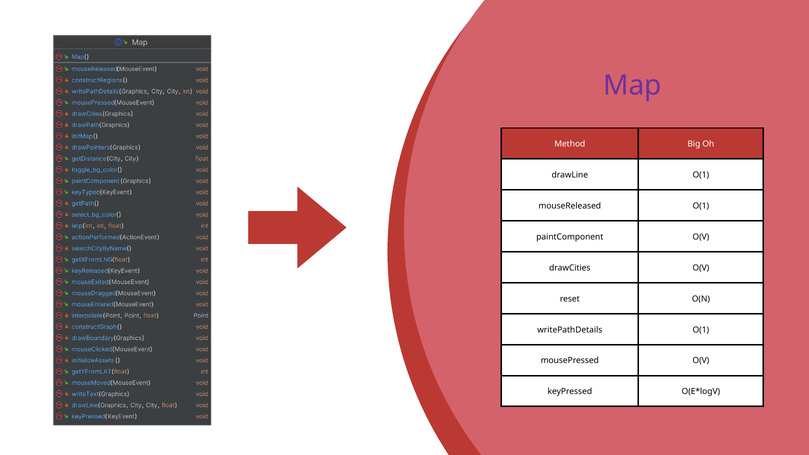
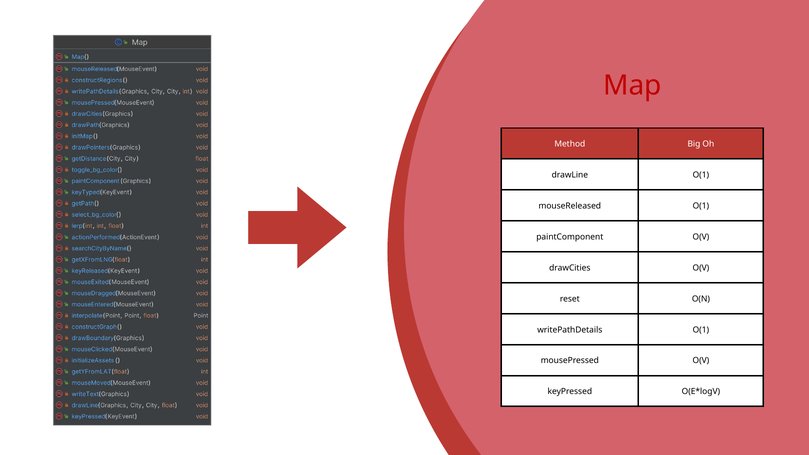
Map colour: purple -> red (632, 85)
